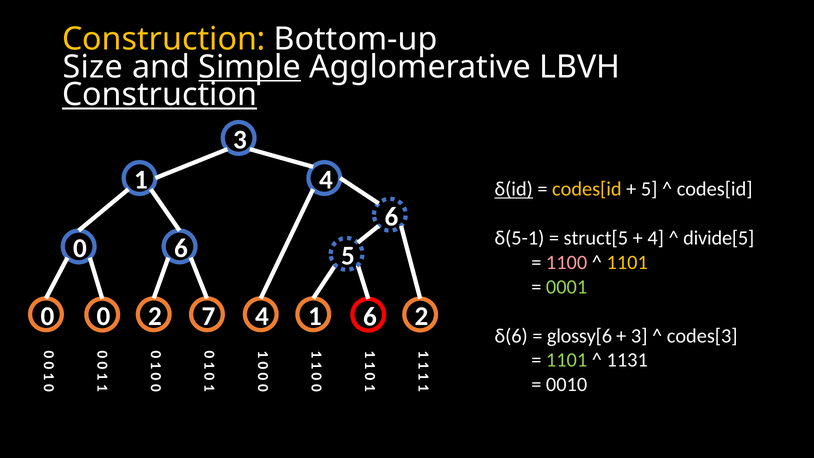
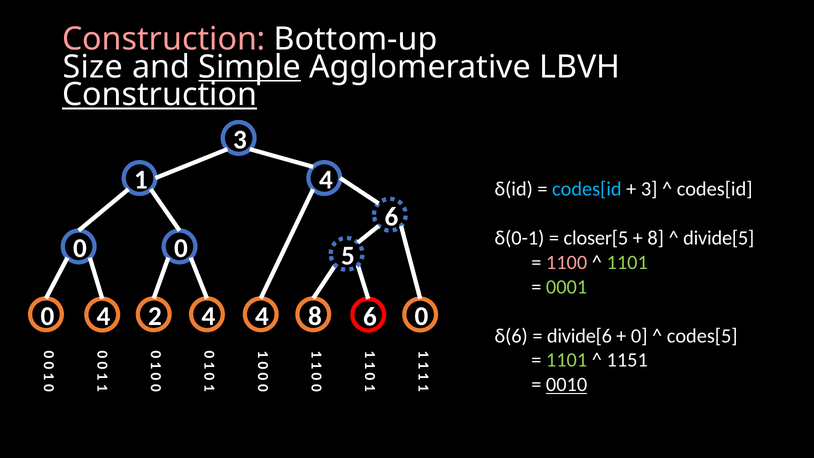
Construction colour: yellow -> pink (164, 39)
δ(id underline: present -> none (514, 189)
codes[id colour: yellow -> light blue (587, 189)
5: 5 -> 3 (649, 189)
δ(5-1: δ(5-1 -> δ(0-1 (519, 238)
struct[5: struct[5 -> closer[5 (596, 238)
4: 4 -> 8 (656, 238)
6: 6 -> 0 (181, 248)
1101 colour: yellow -> light green (627, 262)
0: 0 -> 4 (104, 316)
2 7: 7 -> 4 (209, 316)
4 1: 1 -> 8 (315, 316)
2: 2 -> 0 (422, 316)
glossy[6: glossy[6 -> divide[6 (579, 336)
3: 3 -> 0 (639, 336)
codes[3: codes[3 -> codes[5 (702, 336)
1131: 1131 -> 1151 (627, 360)
0010 underline: none -> present (567, 385)
